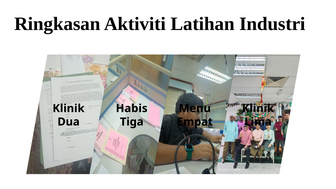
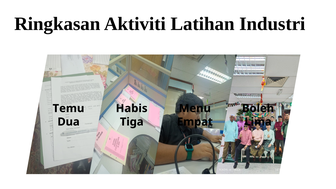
Klinik: Klinik -> Temu (68, 108)
Klinik: Klinik -> Boleh (258, 108)
